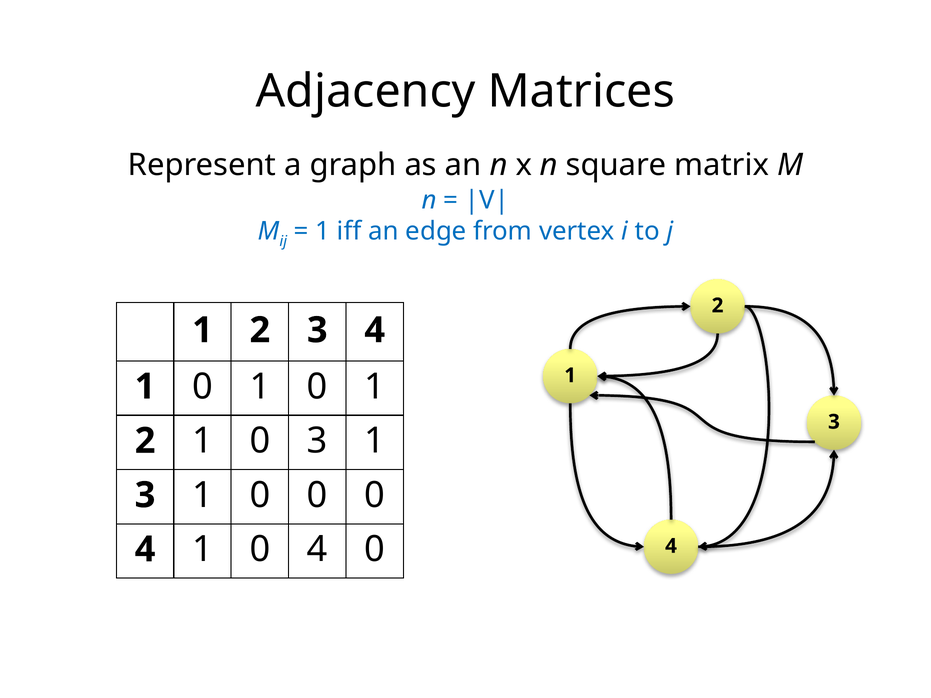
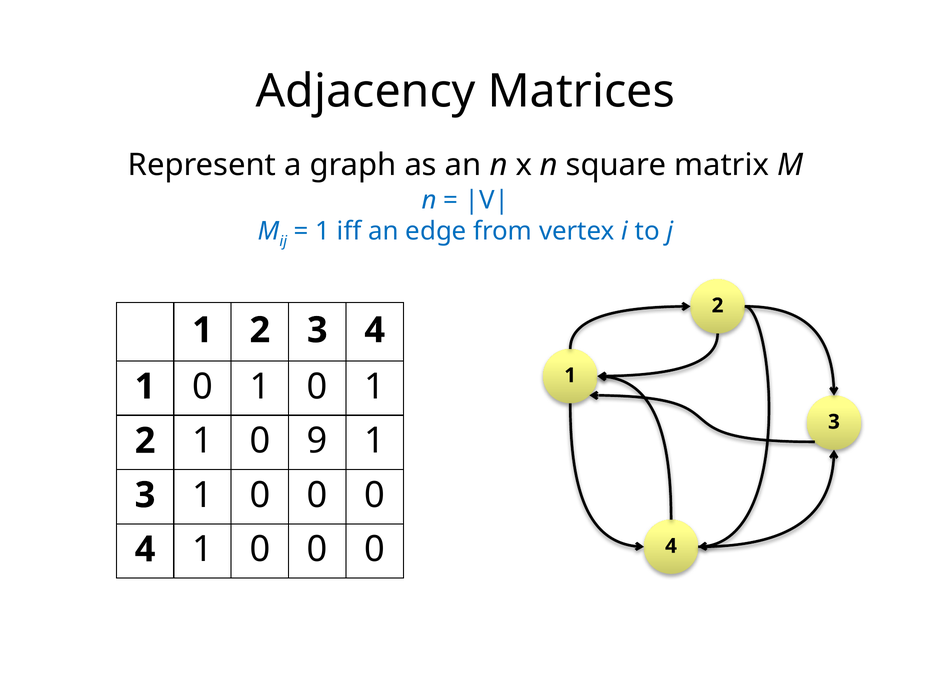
0 3: 3 -> 9 (317, 441)
4 1 0 4: 4 -> 0 (317, 550)
